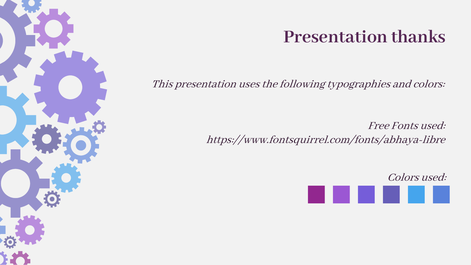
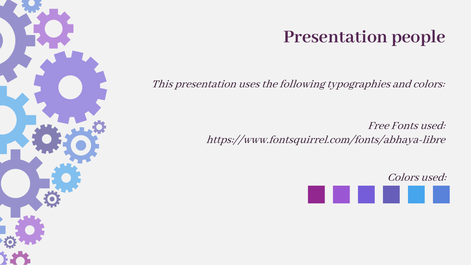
thanks: thanks -> people (418, 36)
